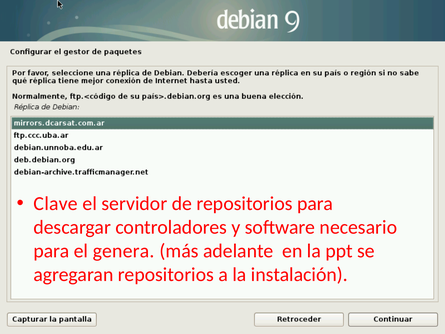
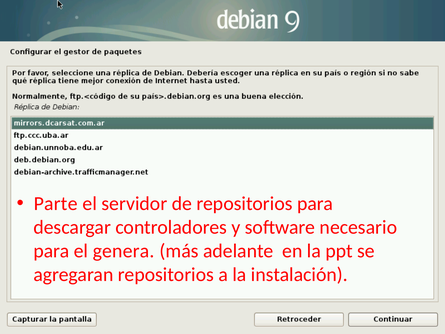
Clave: Clave -> Parte (56, 203)
